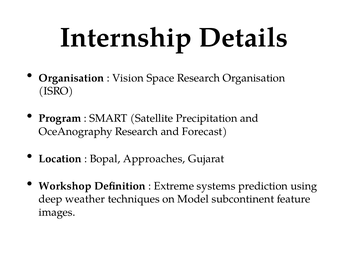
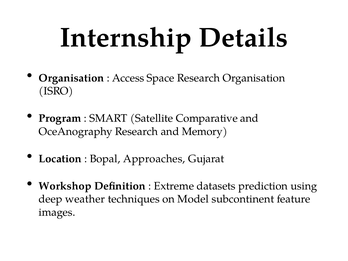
Vision: Vision -> Access (128, 78)
Precipitation: Precipitation -> Comparative (207, 118)
Forecast: Forecast -> Memory (205, 131)
systems: systems -> datasets (216, 186)
